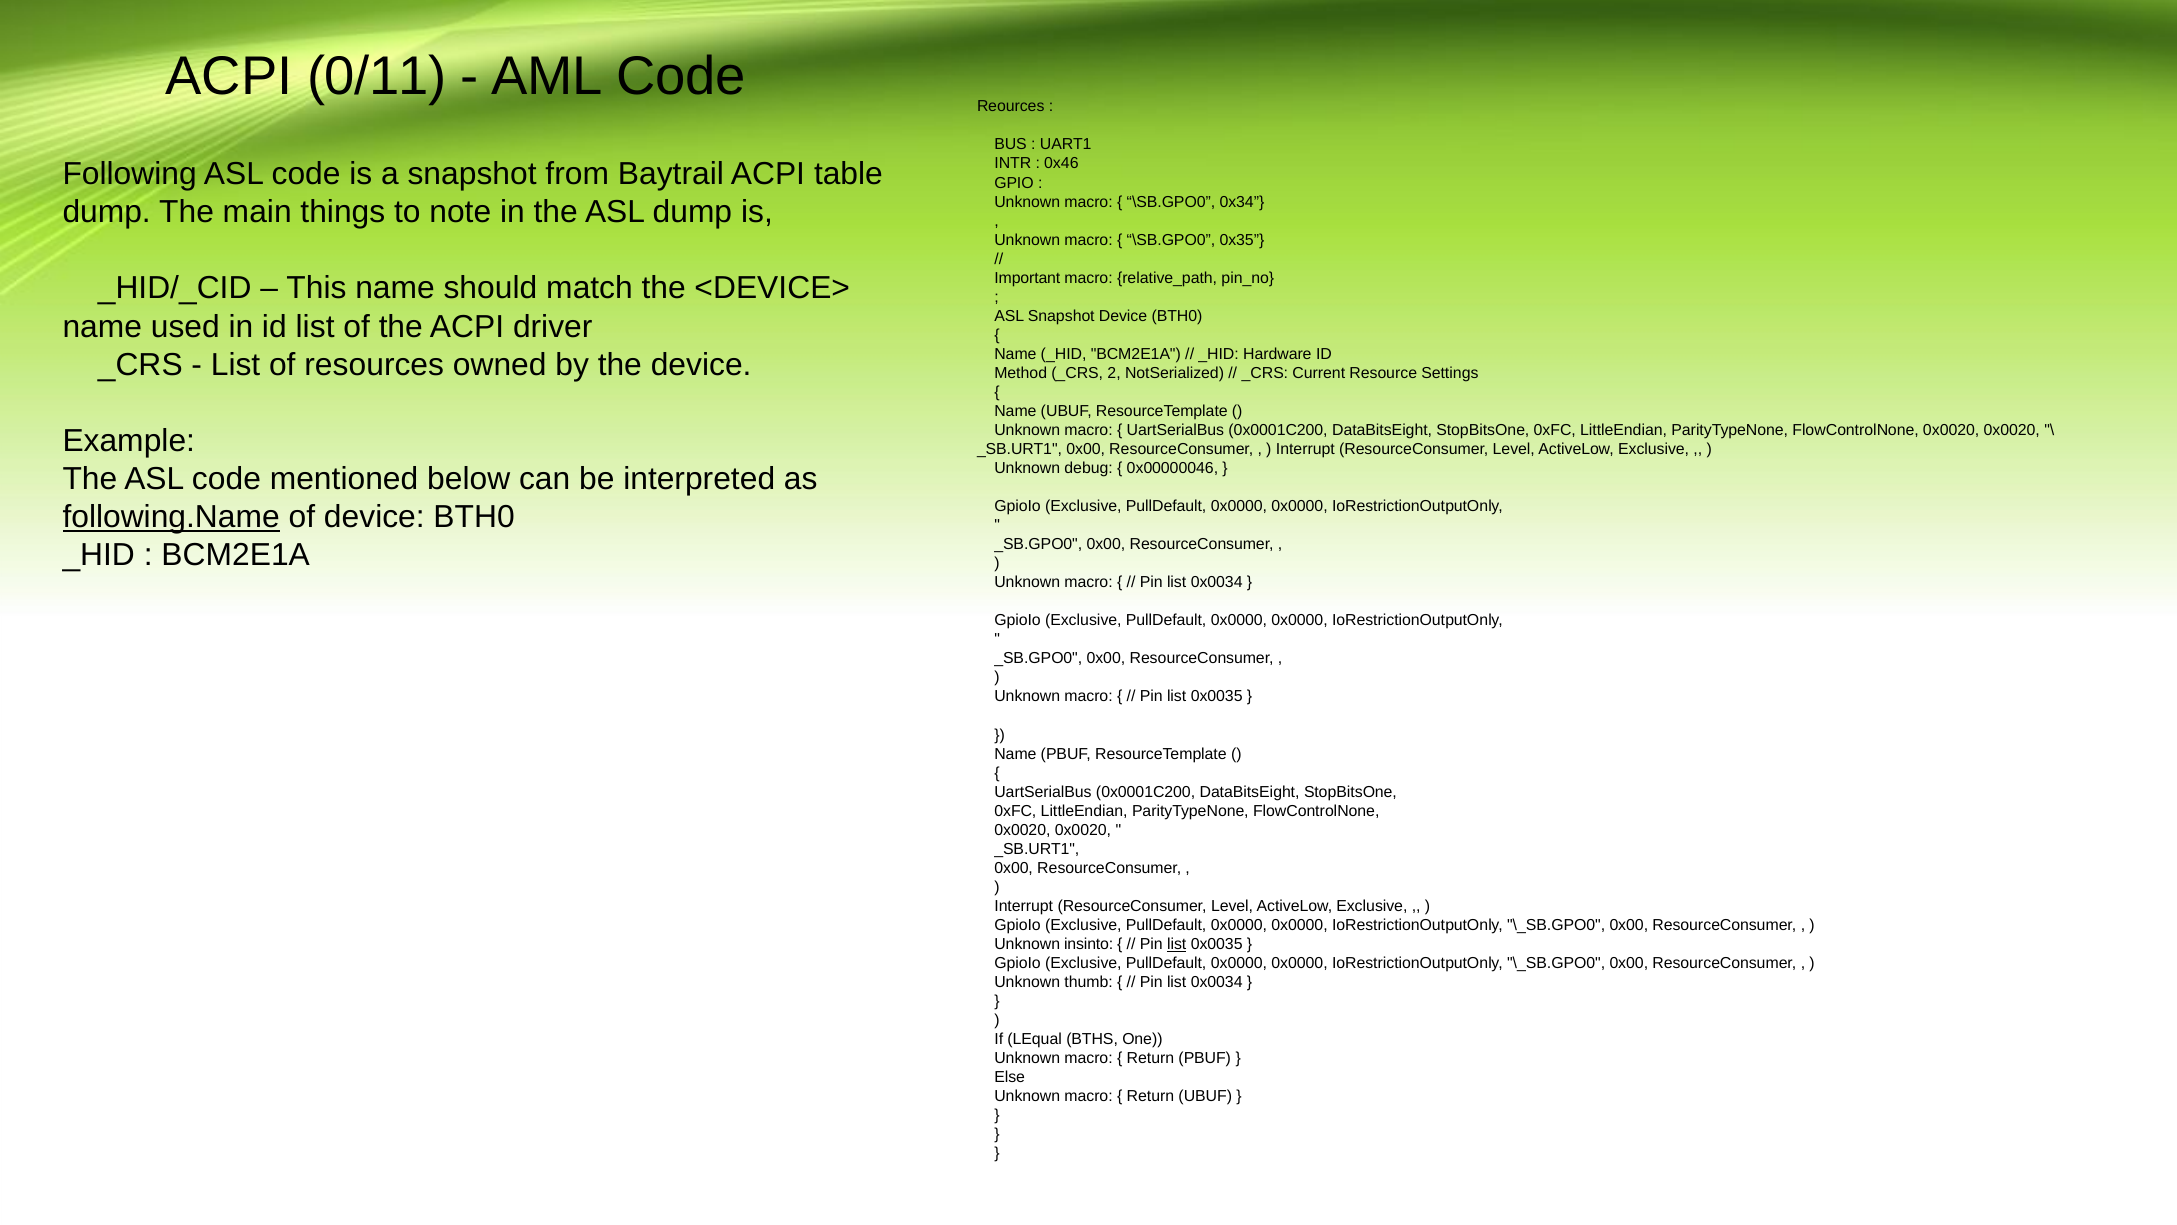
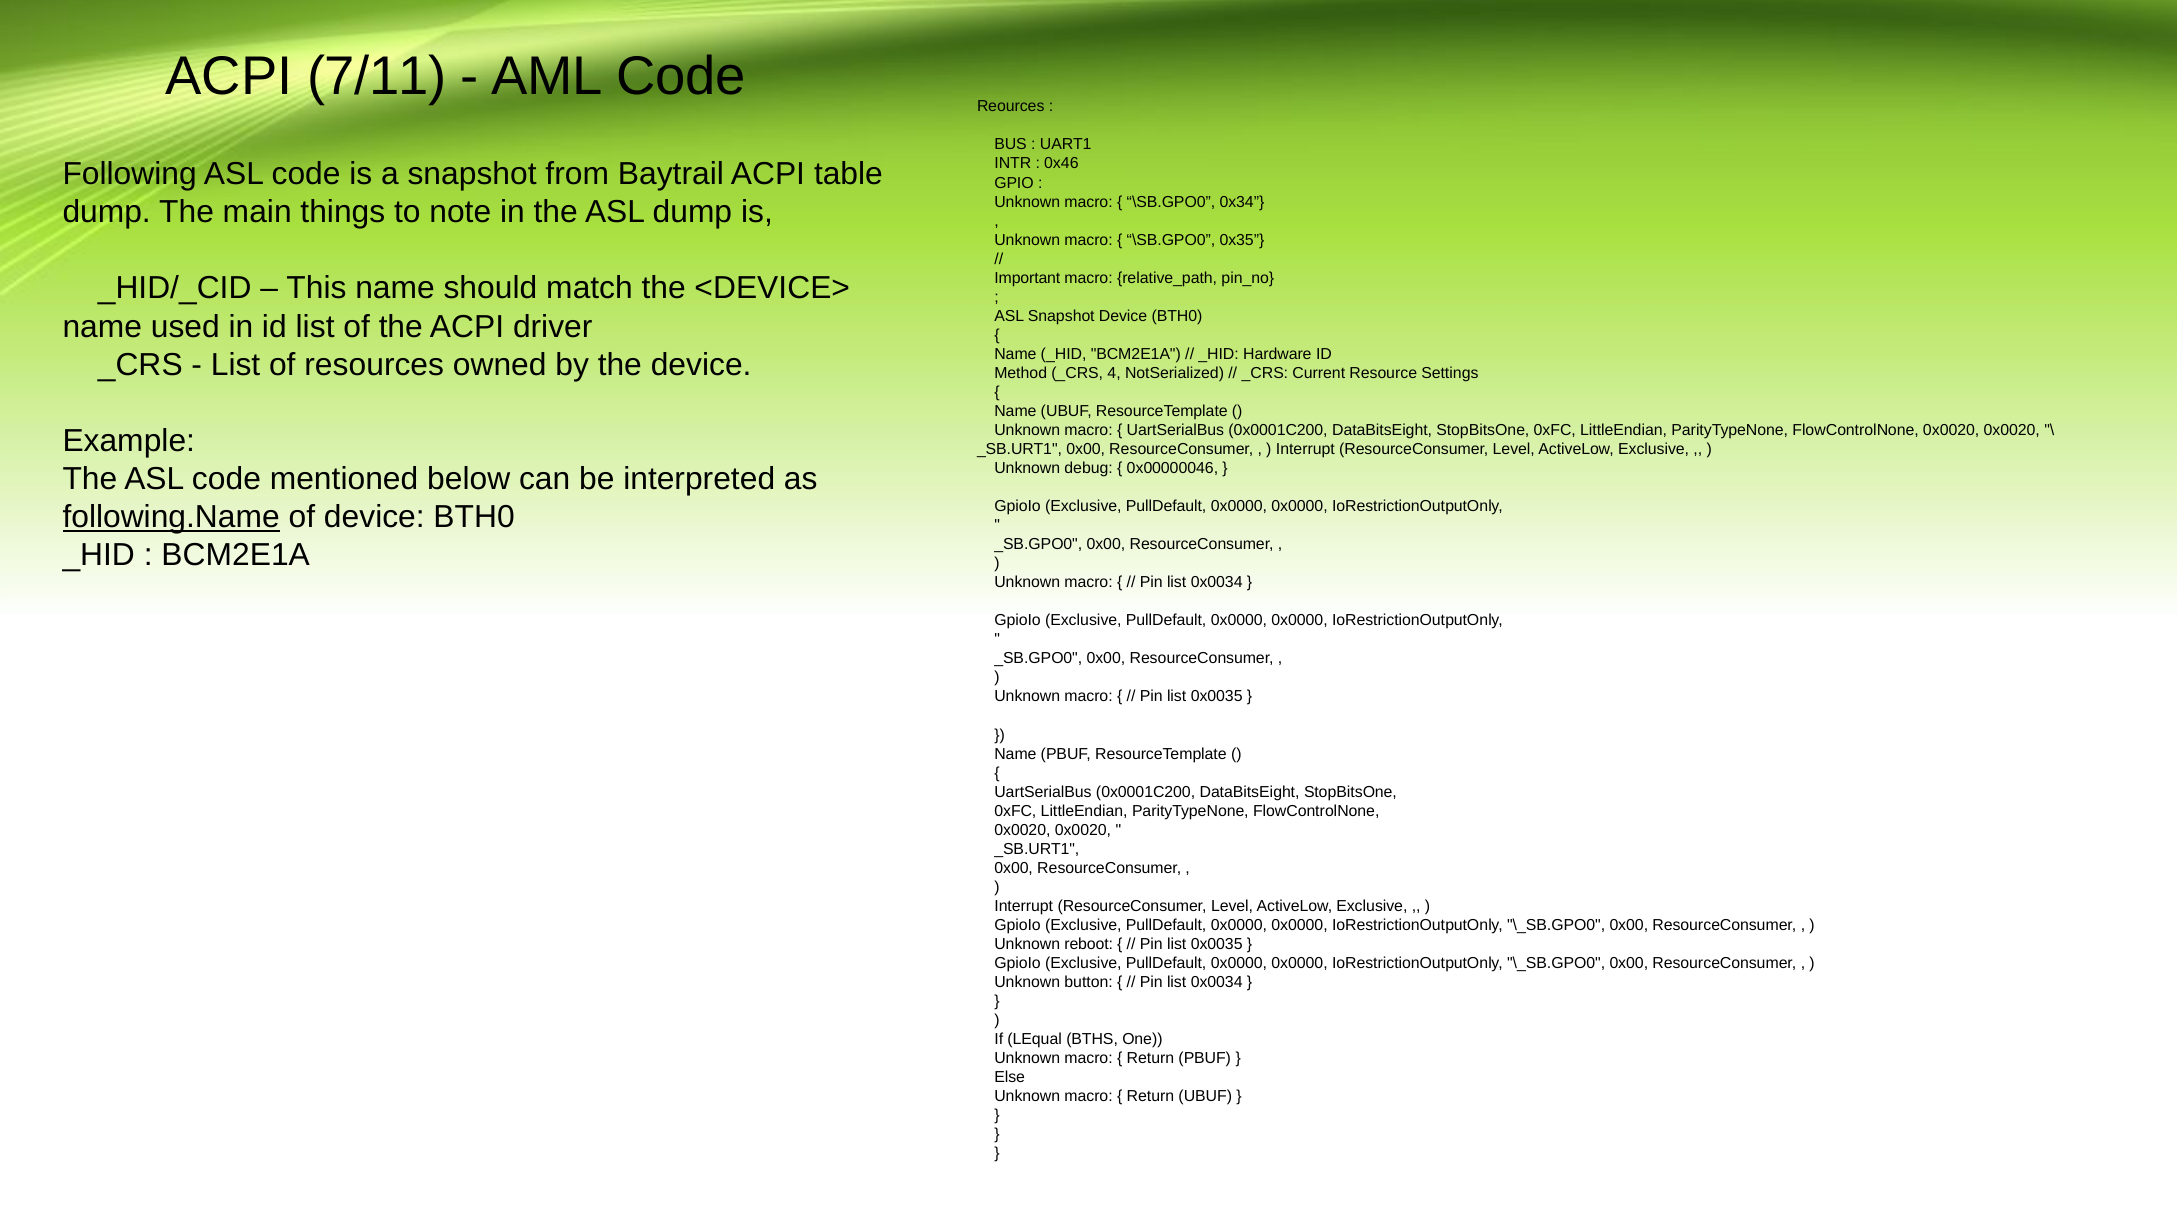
0/11: 0/11 -> 7/11 (377, 76)
2: 2 -> 4 (1114, 373)
insinto: insinto -> reboot (1089, 944)
list underline: present -> none (1177, 944)
thumb: thumb -> button (1089, 982)
